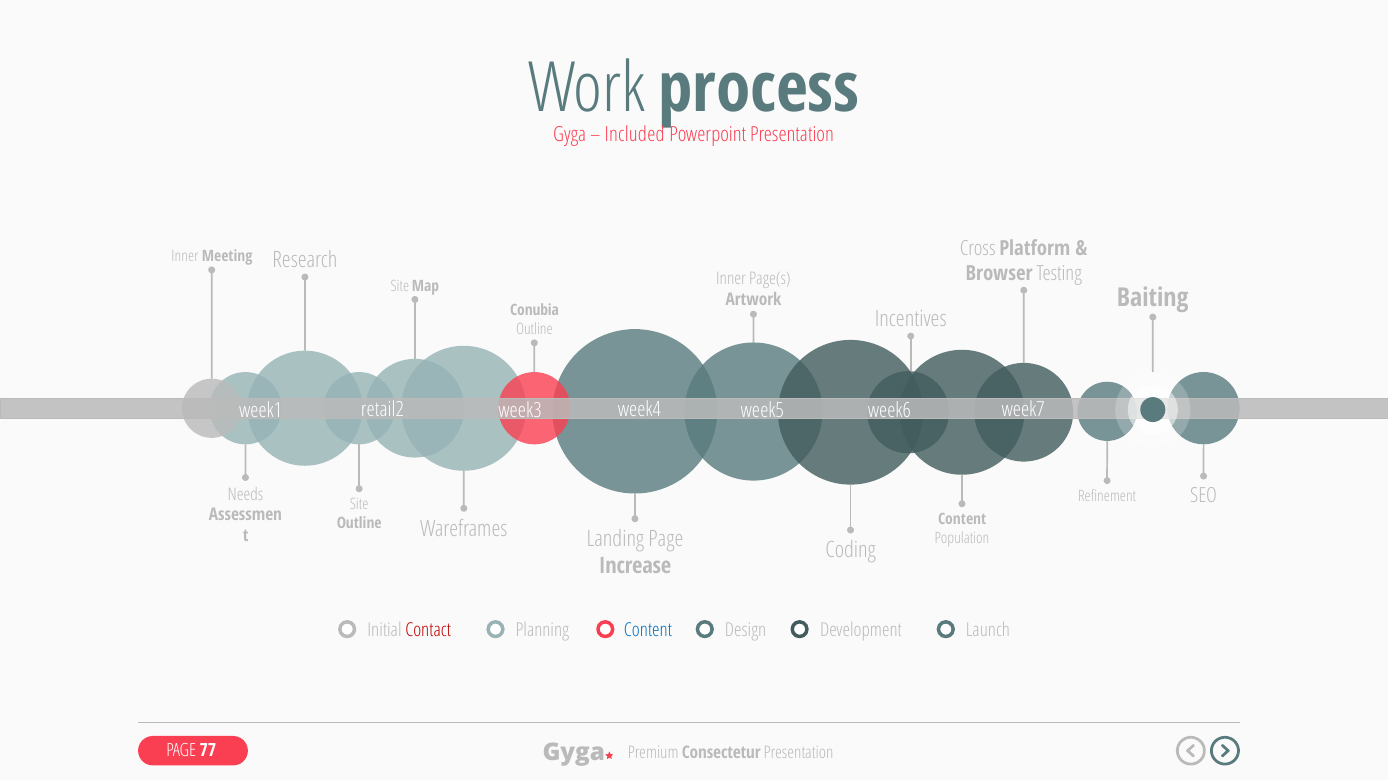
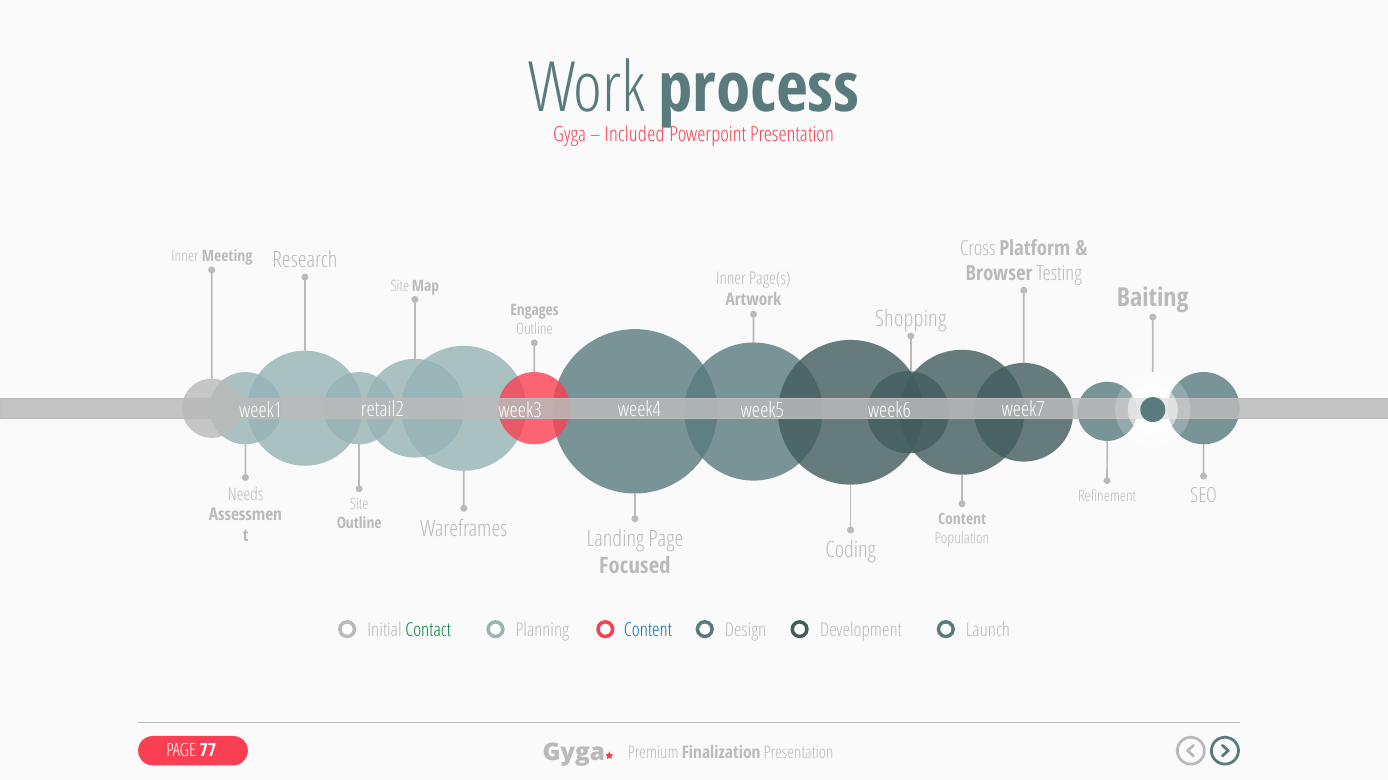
Conubia: Conubia -> Engages (534, 311)
Incentives: Incentives -> Shopping (911, 319)
Increase: Increase -> Focused (635, 566)
Contact colour: red -> green (428, 631)
Consectetur: Consectetur -> Finalization (721, 753)
